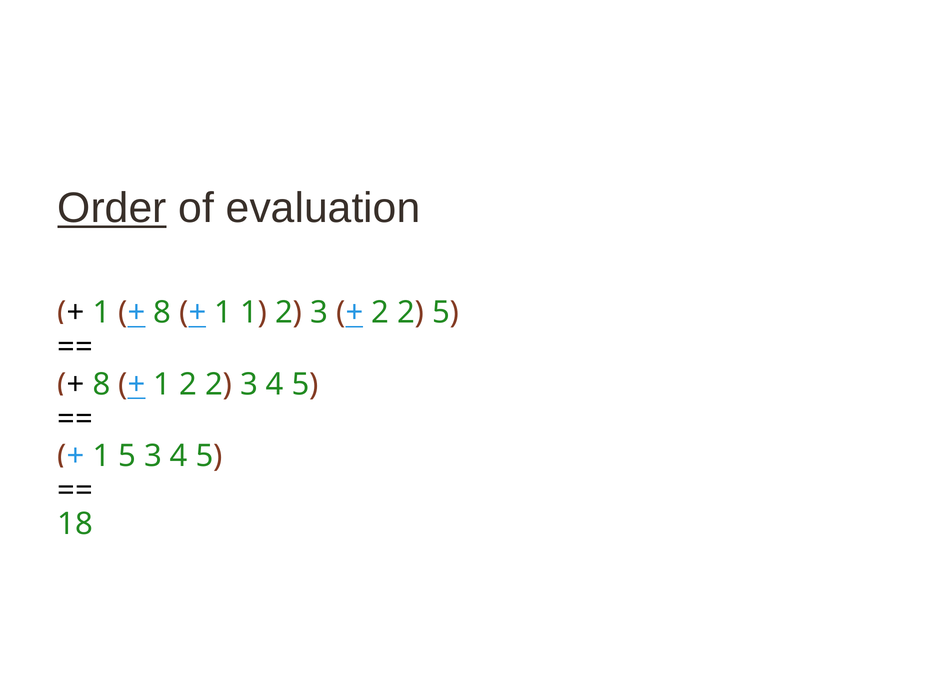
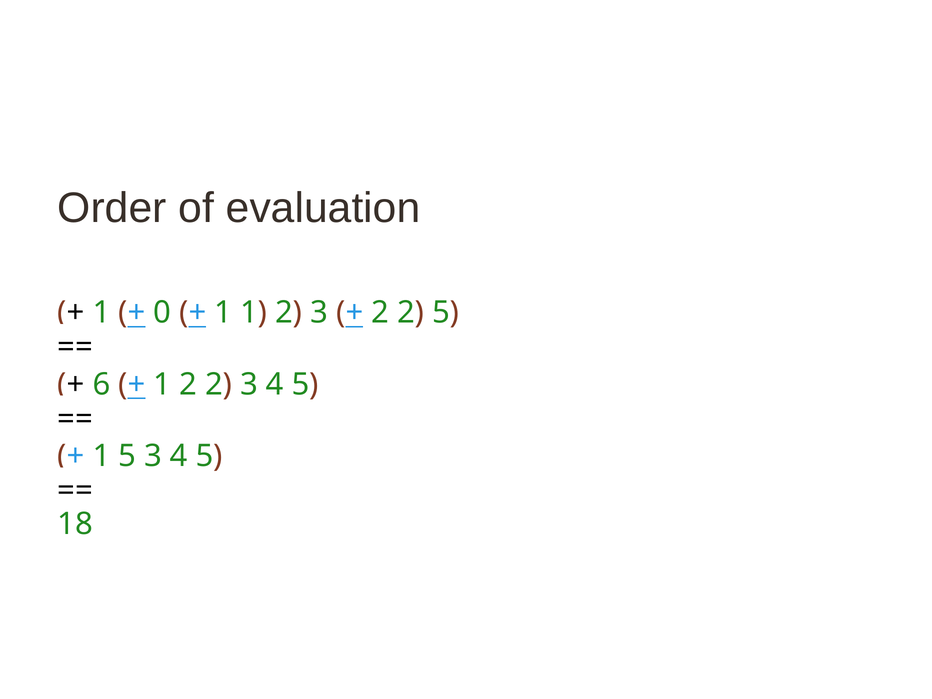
Order underline: present -> none (112, 208)
8: 8 -> 0 (162, 313)
8: 8 -> 6 (101, 384)
